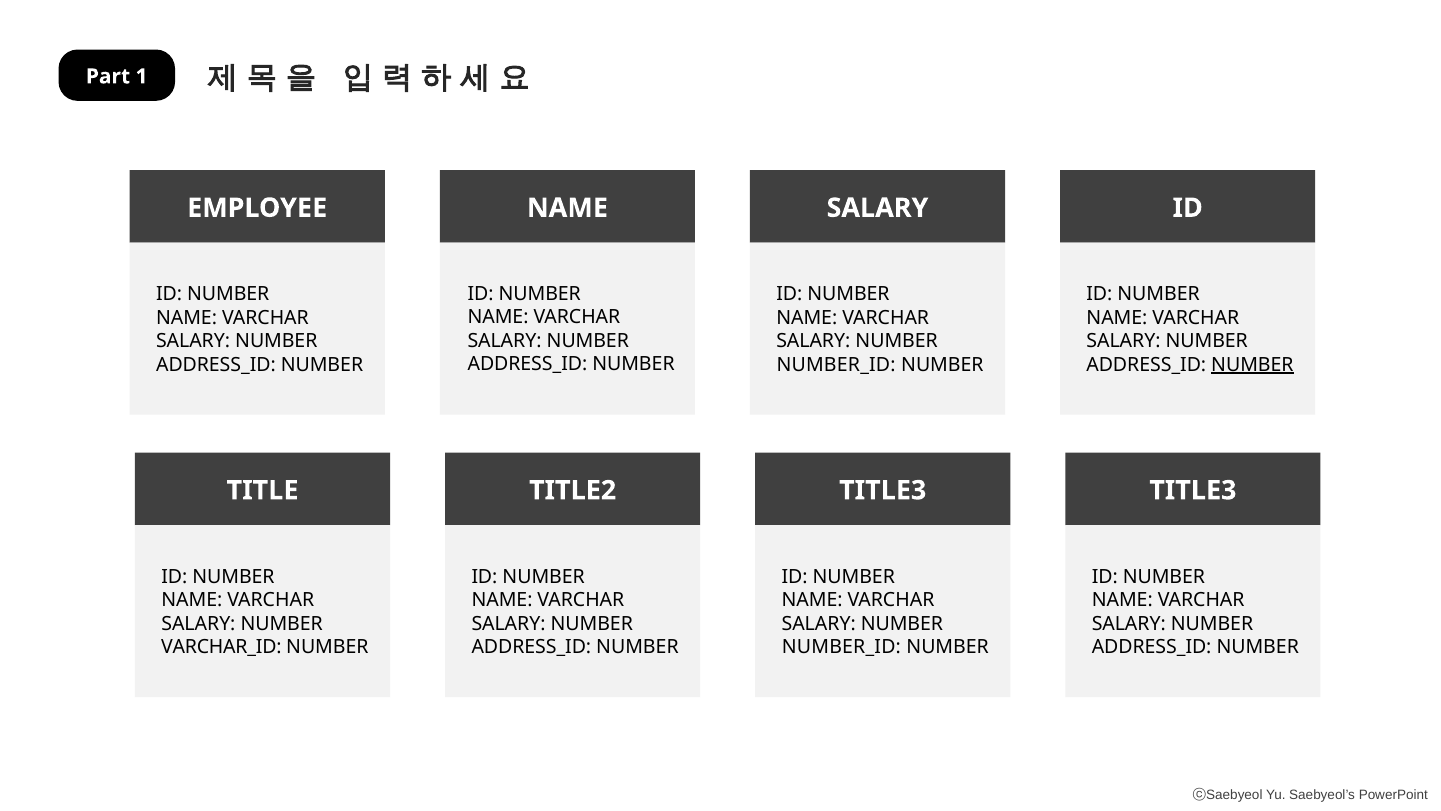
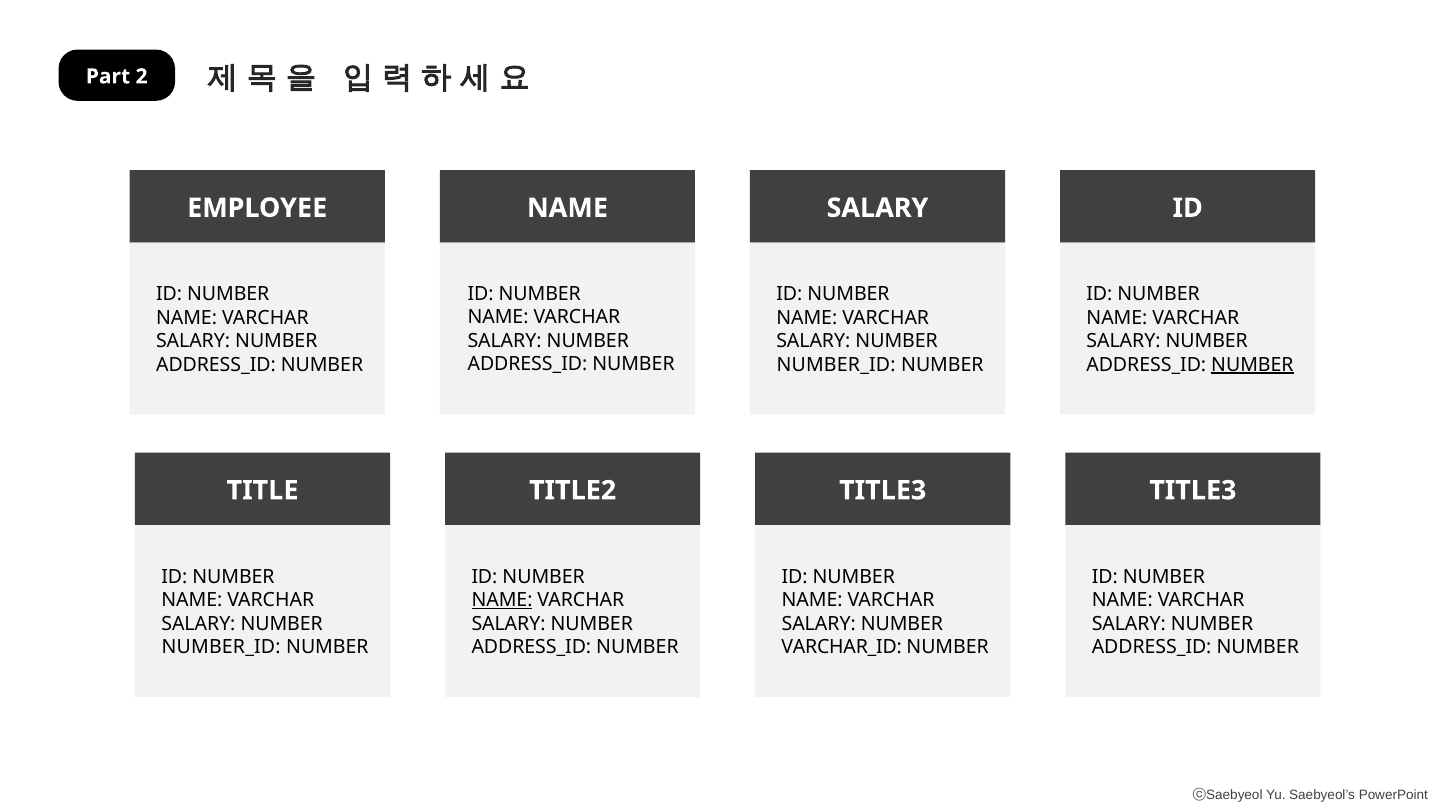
1: 1 -> 2 (142, 76)
NAME underline: none -> present (502, 600)
VARCHAR_ID: VARCHAR_ID -> NUMBER_ID (221, 647)
NUMBER_ID: NUMBER_ID -> VARCHAR_ID (842, 647)
